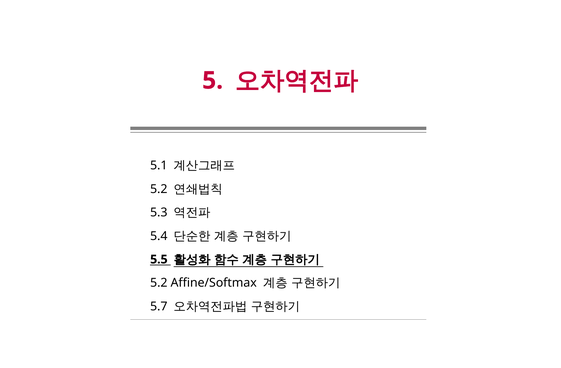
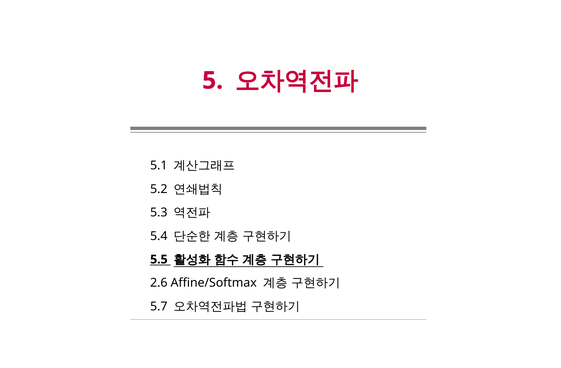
5.2: 5.2 -> 2.6 (159, 283)
